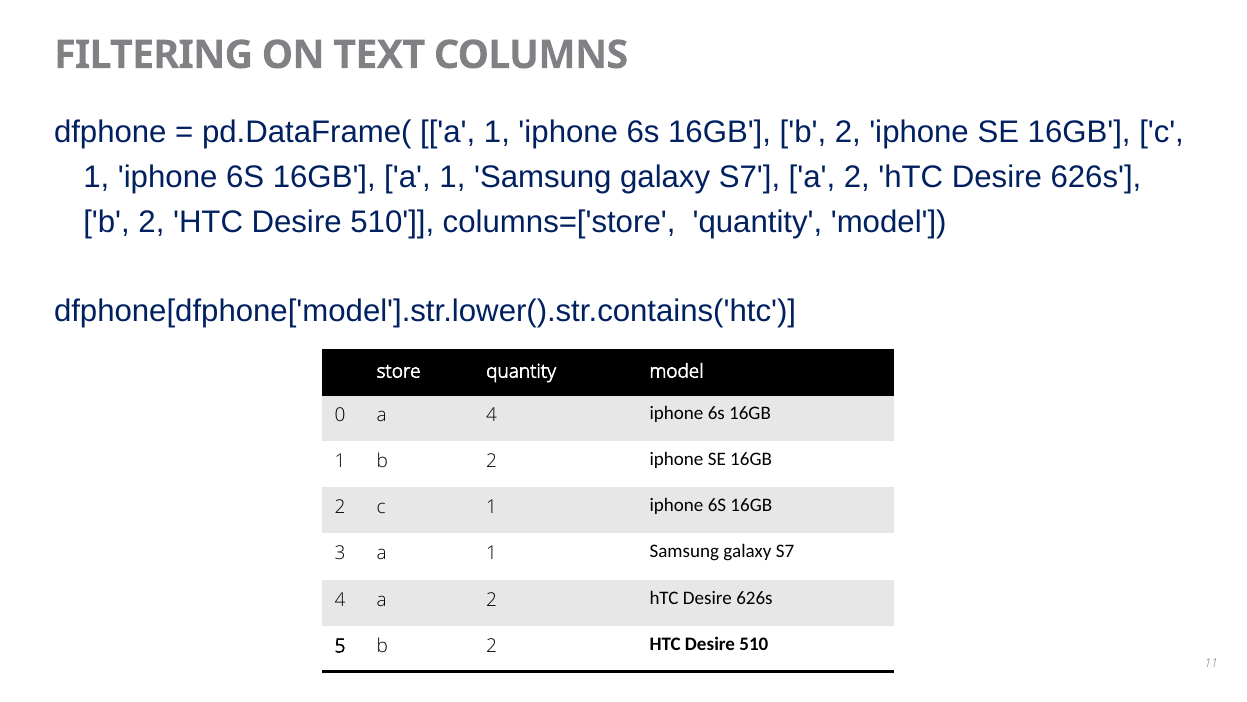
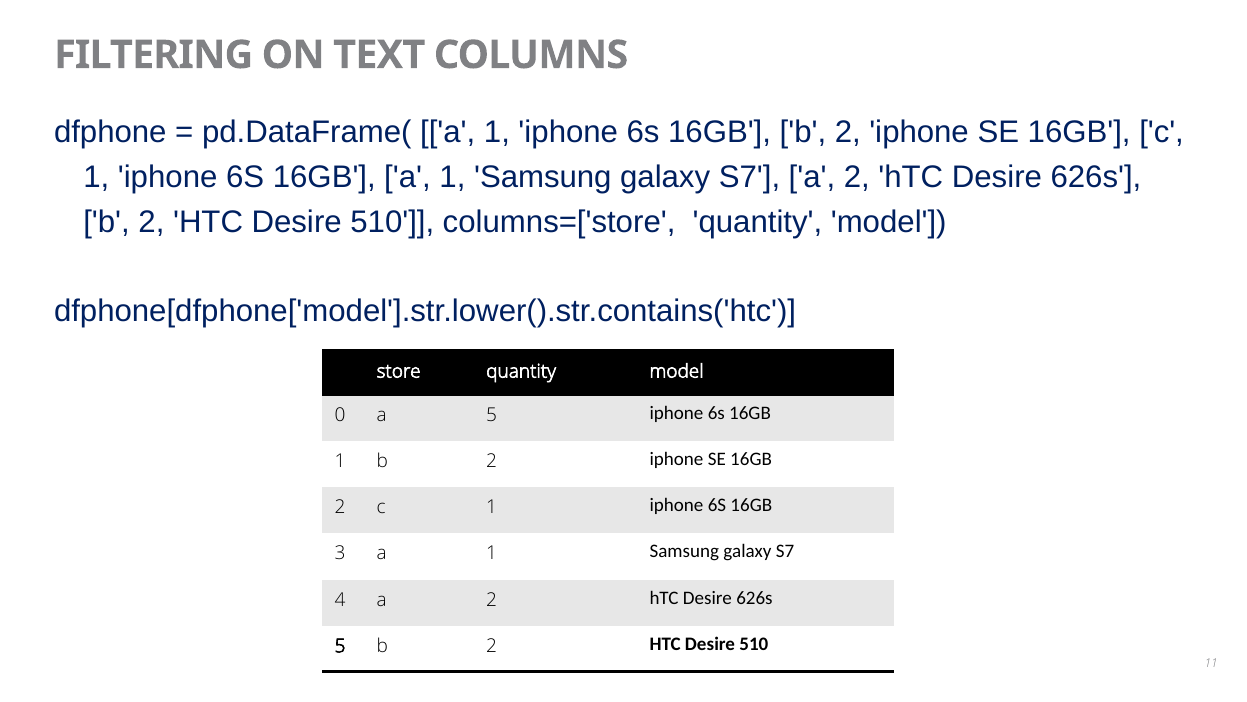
a 4: 4 -> 5 (492, 415)
